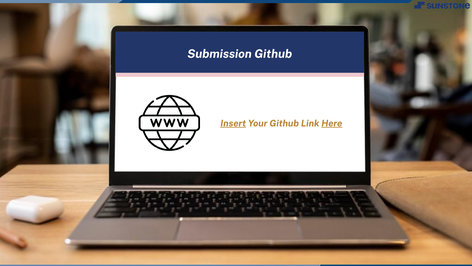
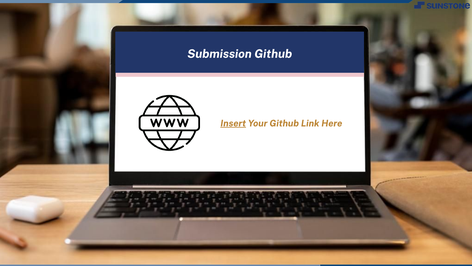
Here underline: present -> none (332, 123)
